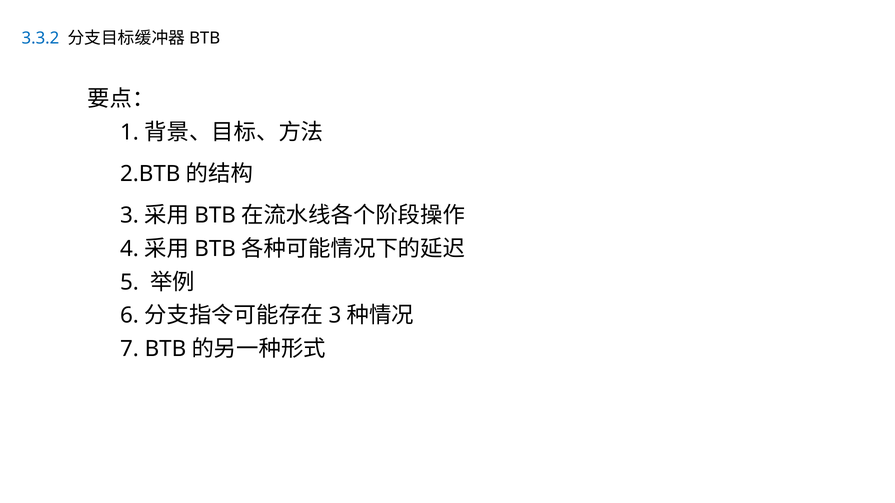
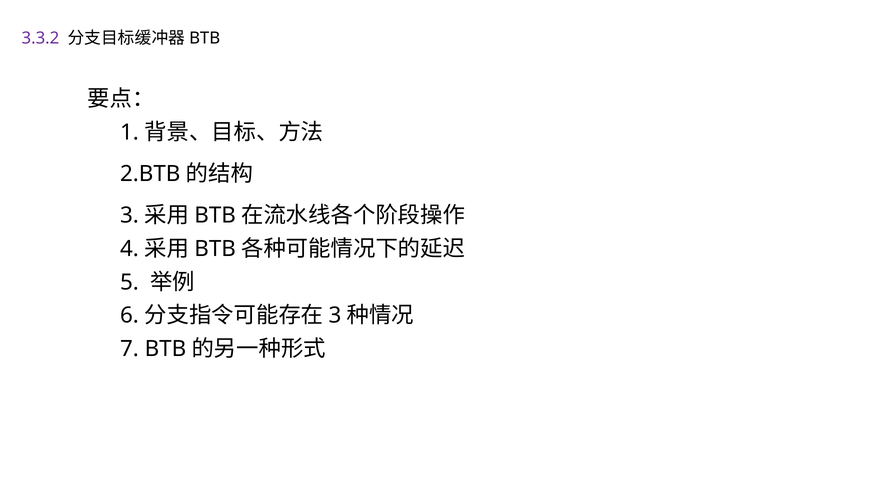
3.3.2 colour: blue -> purple (40, 38)
